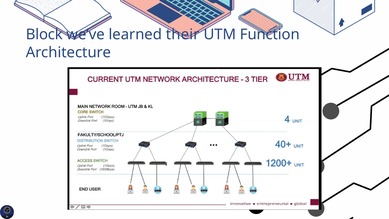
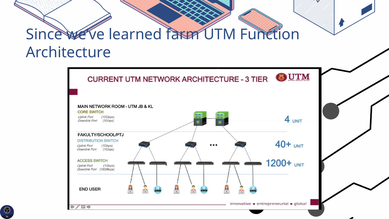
Block: Block -> Since (44, 35)
their: their -> farm (183, 35)
